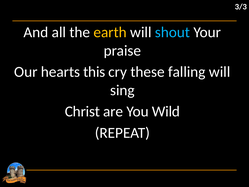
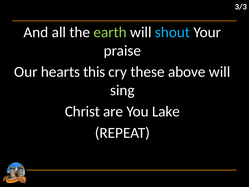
earth colour: yellow -> light green (110, 32)
falling: falling -> above (187, 72)
Wild: Wild -> Lake (166, 111)
